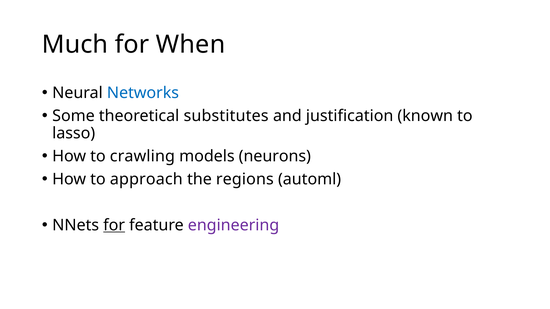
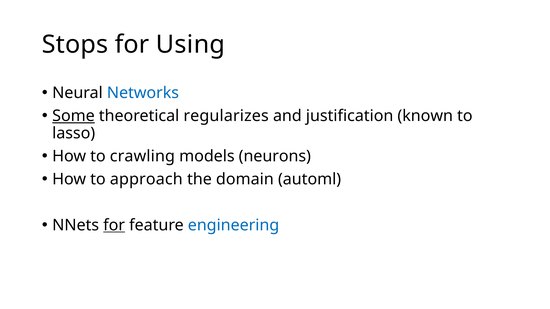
Much: Much -> Stops (75, 44)
When: When -> Using (191, 44)
Some underline: none -> present (73, 116)
substitutes: substitutes -> regularizes (226, 116)
regions: regions -> domain (245, 179)
engineering colour: purple -> blue (234, 225)
